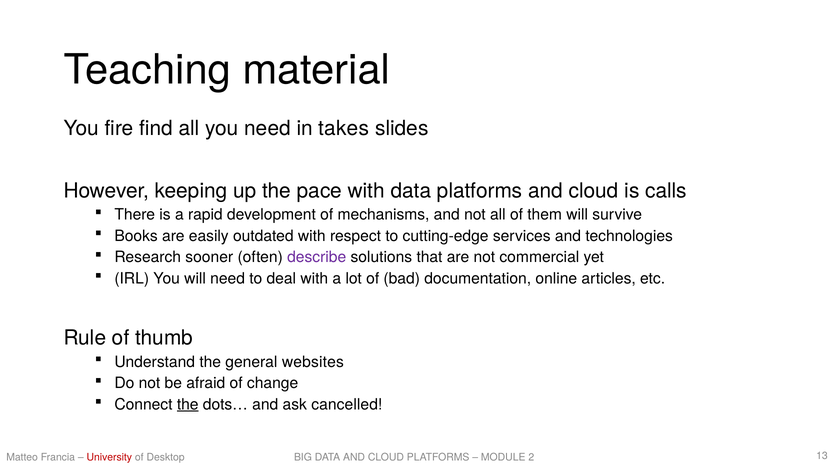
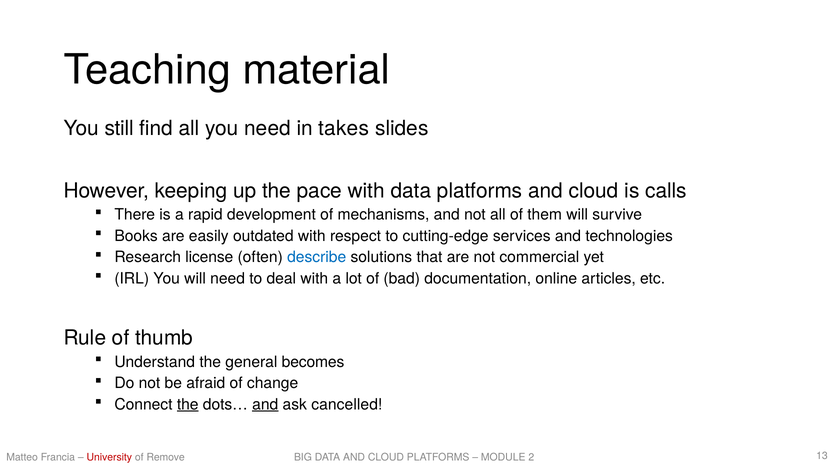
fire: fire -> still (119, 128)
sooner: sooner -> license (209, 257)
describe colour: purple -> blue (317, 257)
websites: websites -> becomes (313, 362)
and underline: none -> present (265, 405)
Desktop: Desktop -> Remove (166, 457)
